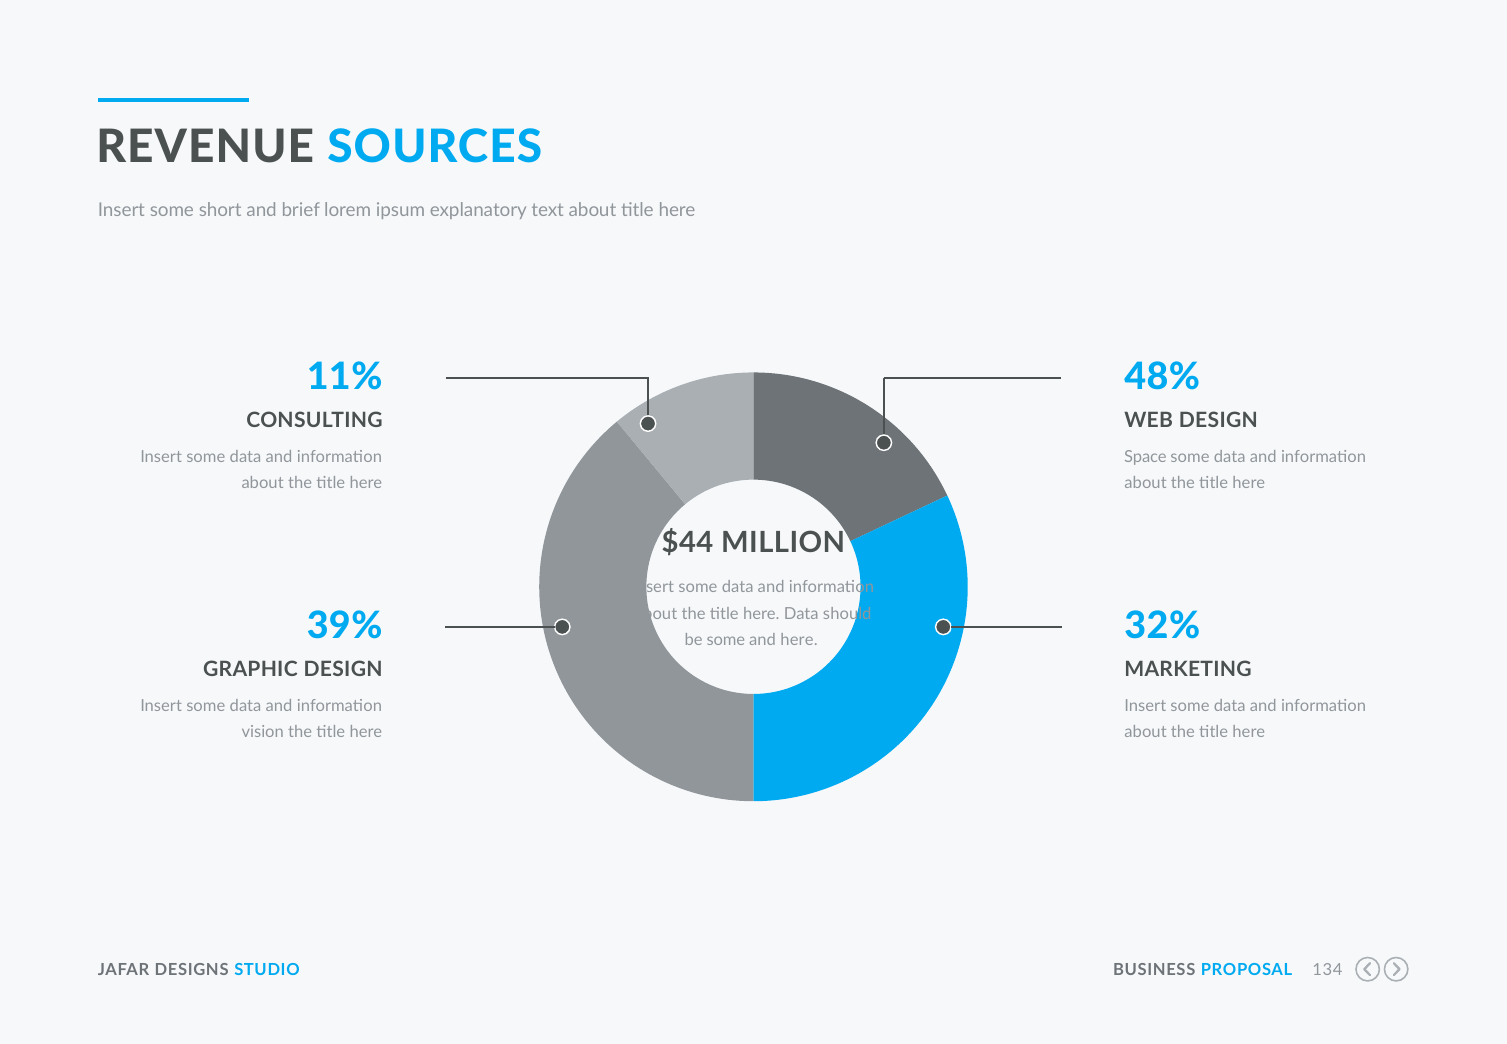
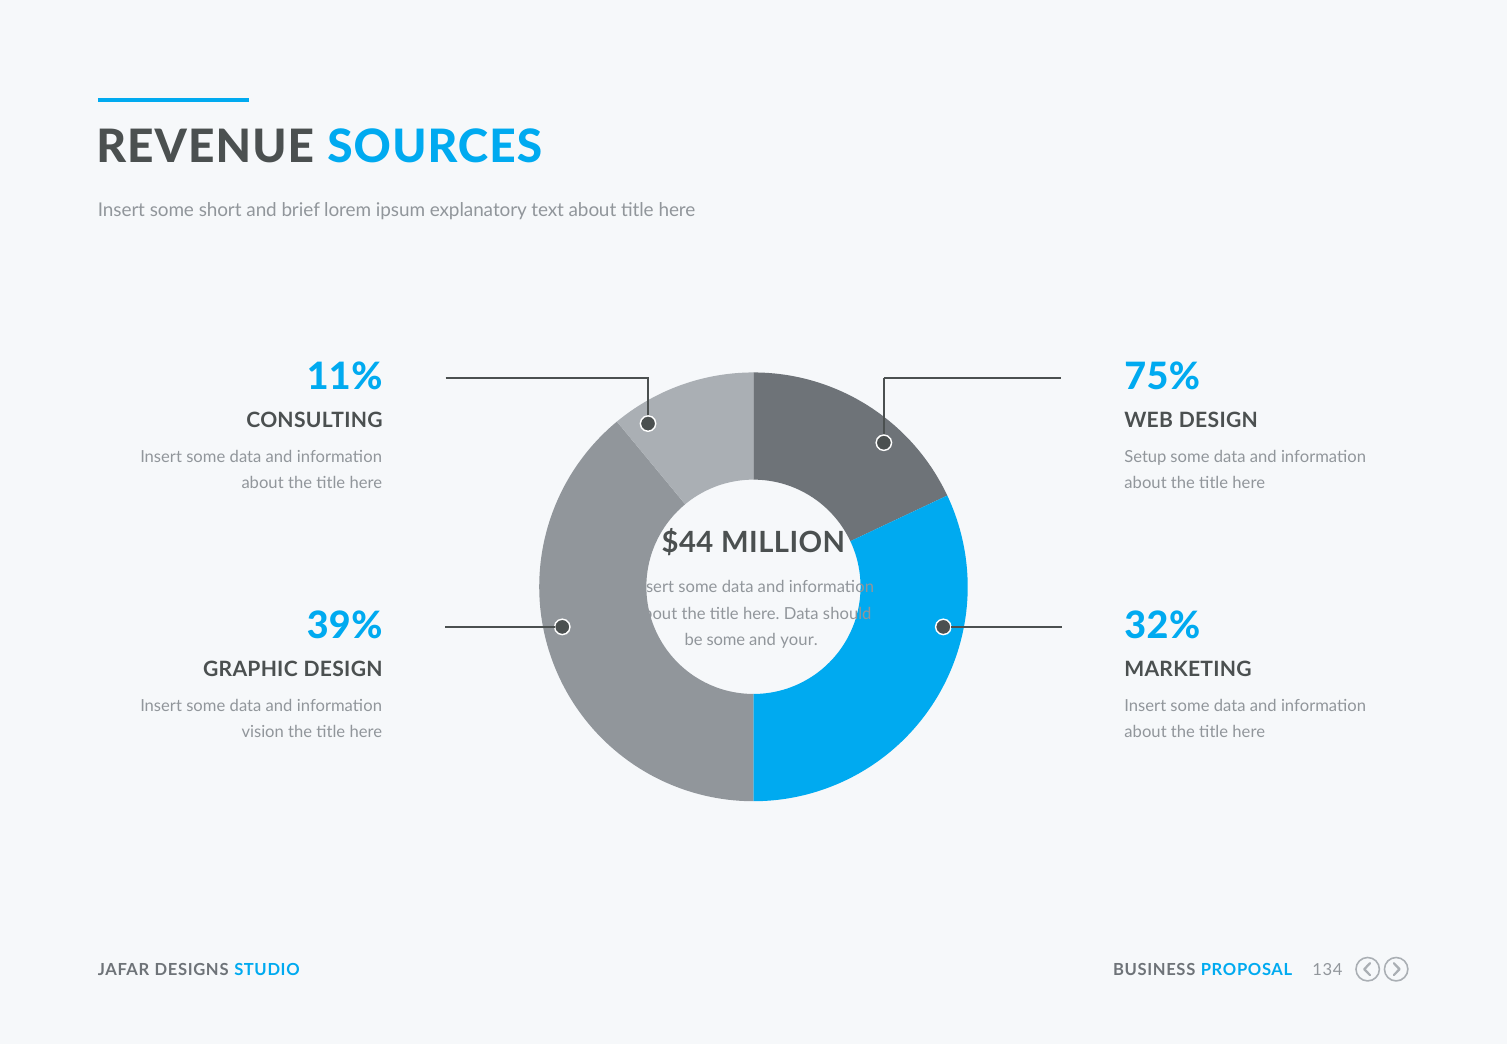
48%: 48% -> 75% (1162, 377)
Space: Space -> Setup (1145, 457)
and here: here -> your (799, 639)
